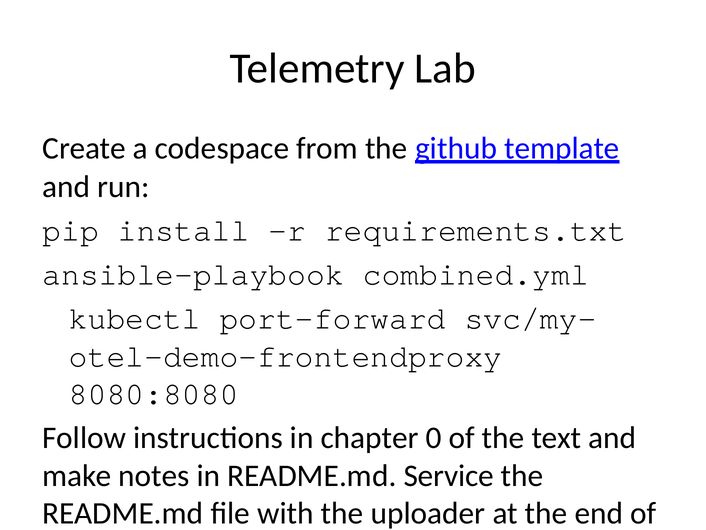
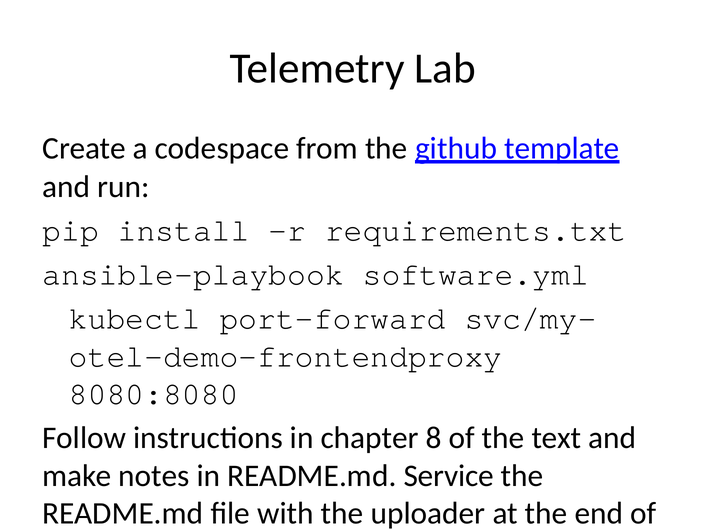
combined.yml: combined.yml -> software.yml (476, 274)
0: 0 -> 8 (434, 438)
